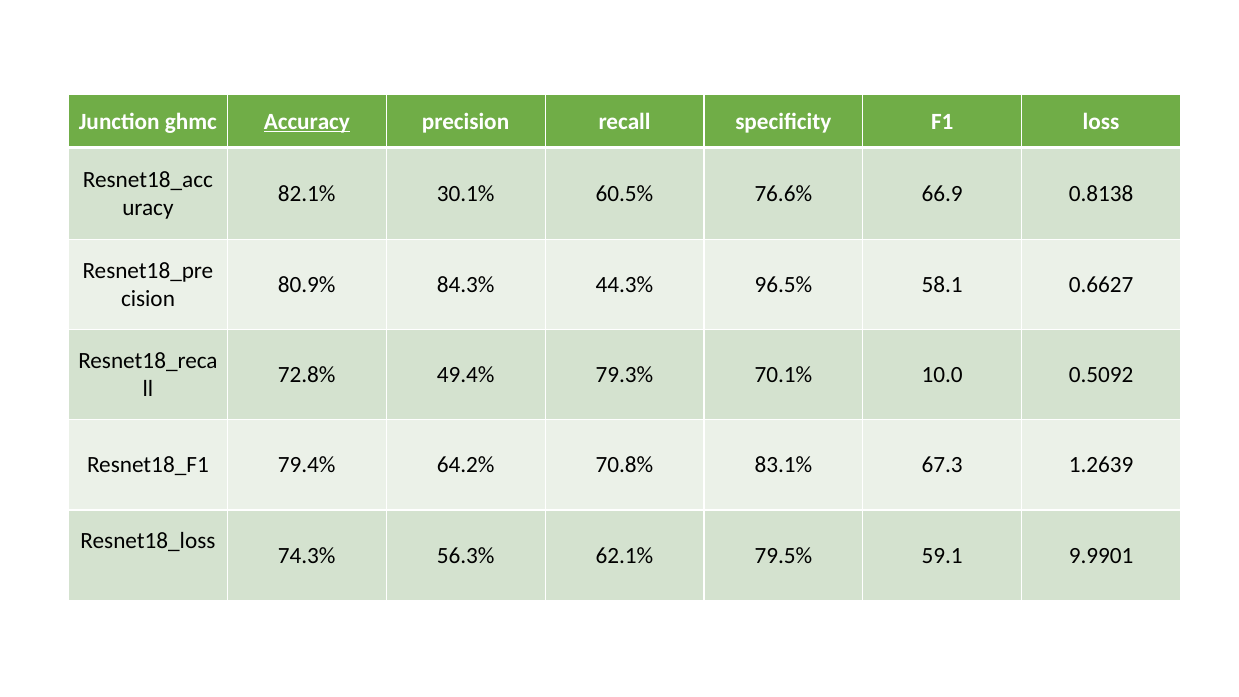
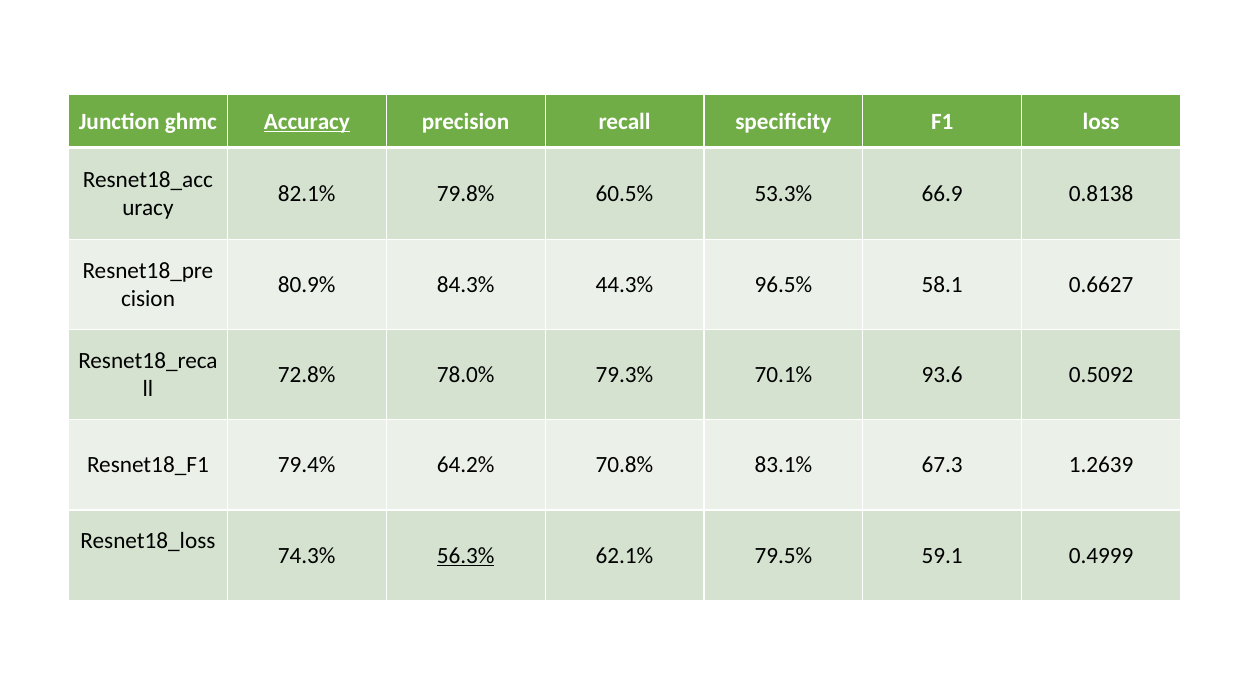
30.1%: 30.1% -> 79.8% (466, 194)
76.6%: 76.6% -> 53.3% (783, 194)
49.4%: 49.4% -> 78.0% (466, 375)
10.0: 10.0 -> 93.6 (942, 375)
56.3% underline: none -> present (466, 555)
9.9901: 9.9901 -> 0.4999 (1101, 555)
